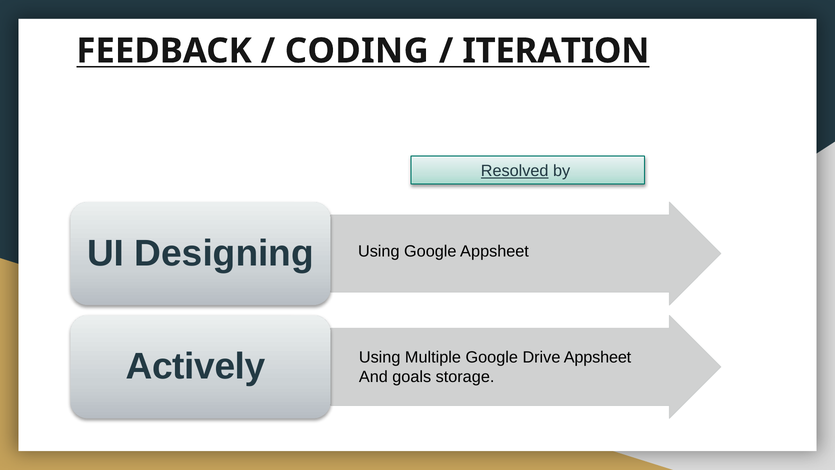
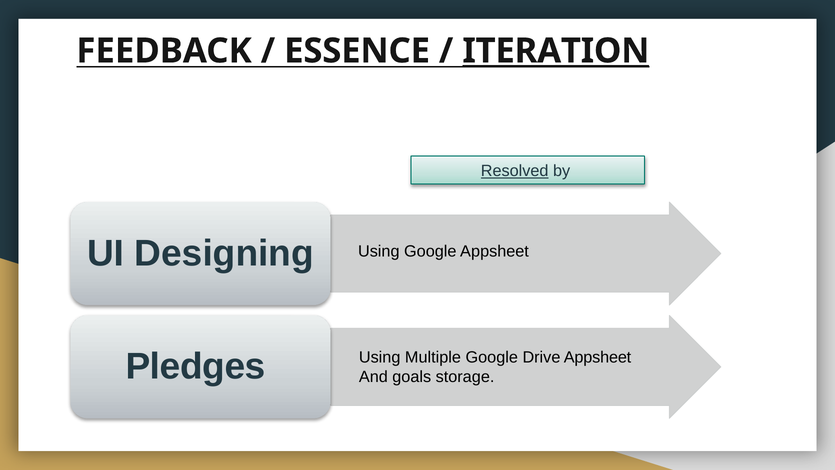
CODING: CODING -> ESSENCE (357, 51)
ITERATION underline: none -> present (556, 51)
Actively: Actively -> Pledges (196, 366)
